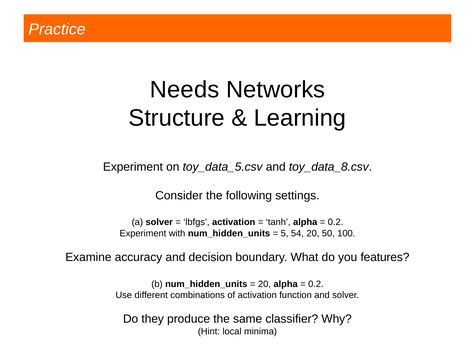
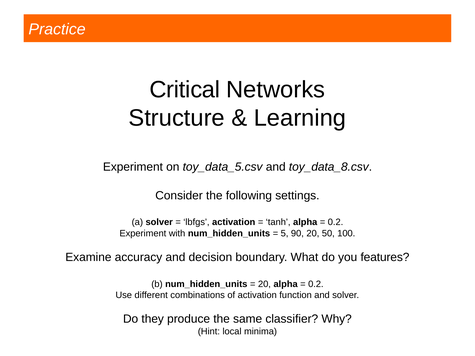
Needs: Needs -> Critical (185, 90)
54: 54 -> 90 (297, 233)
